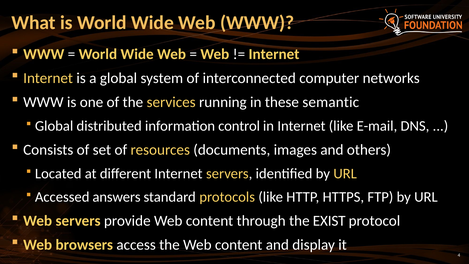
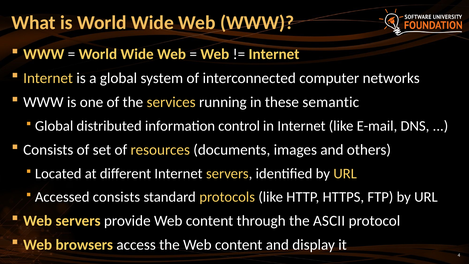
Accessed answers: answers -> consists (116, 197)
EXIST: EXIST -> ASCII (329, 221)
